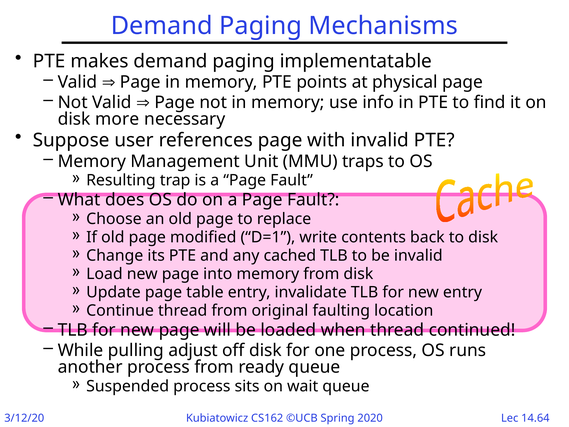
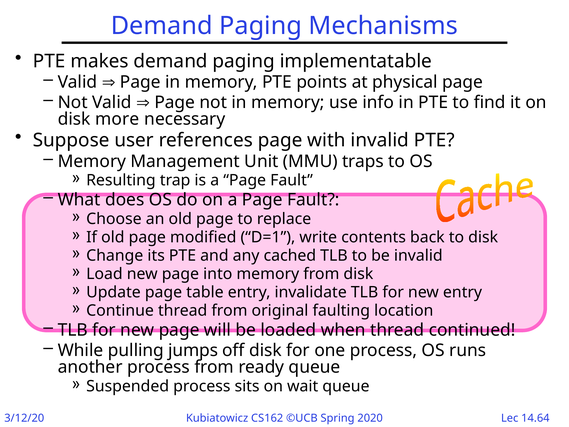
adjust: adjust -> jumps (193, 350)
